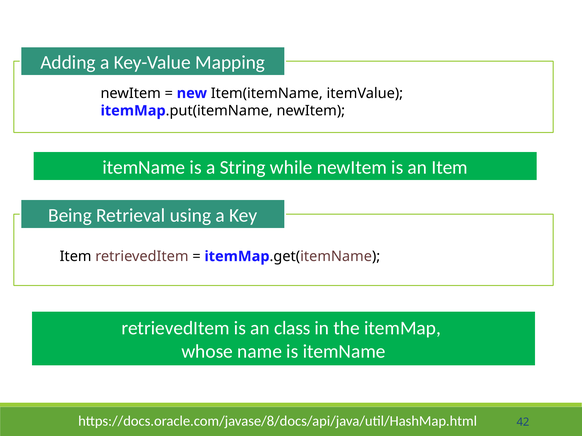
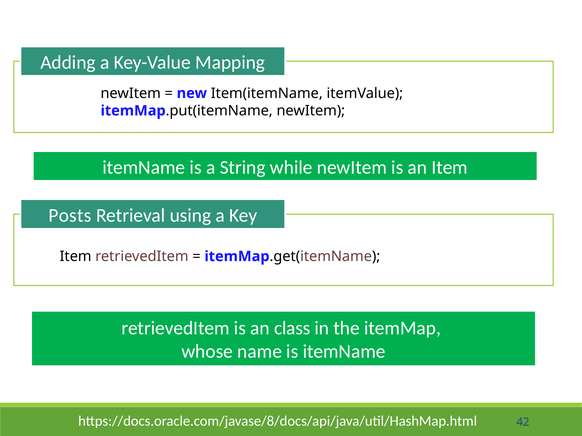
Being: Being -> Posts (70, 216)
